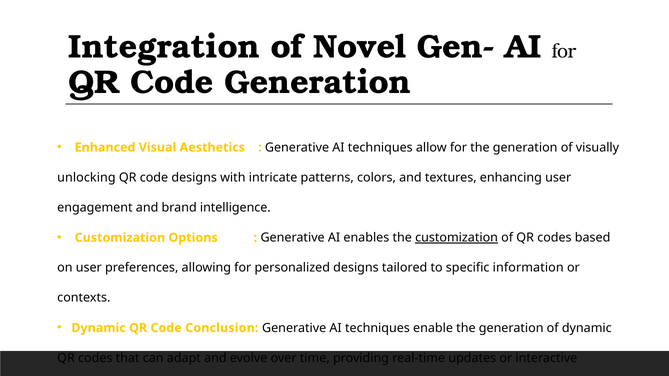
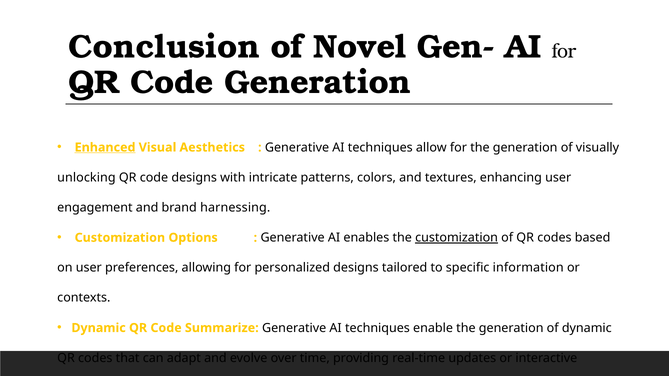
Integration: Integration -> Conclusion (164, 47)
Enhanced underline: none -> present (105, 148)
intelligence: intelligence -> harnessing (235, 208)
Conclusion: Conclusion -> Summarize (222, 328)
